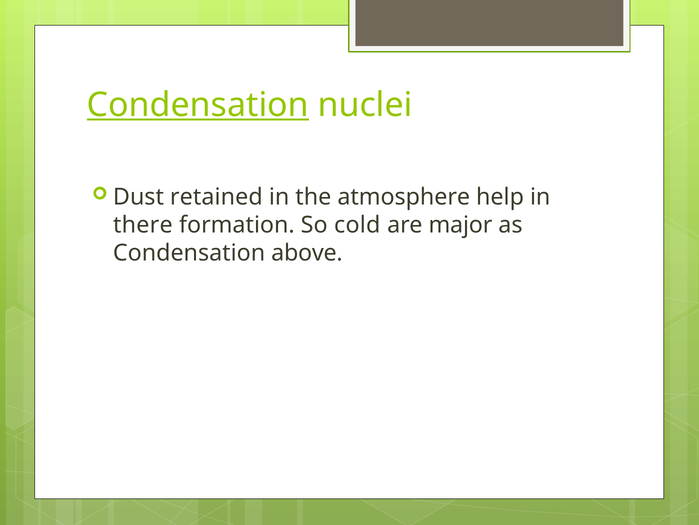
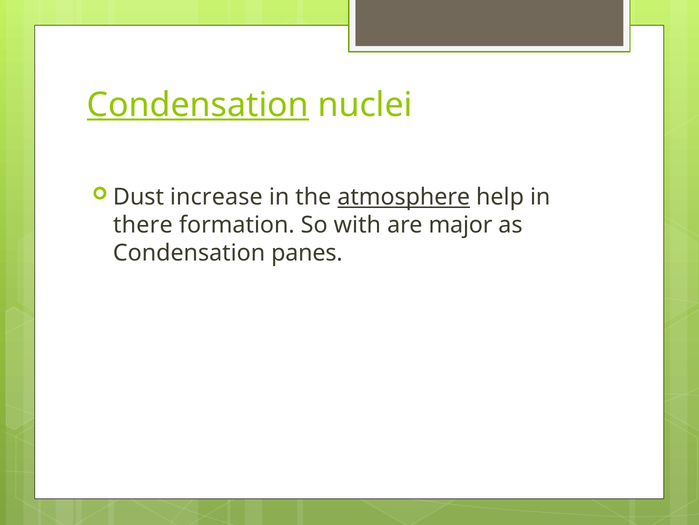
retained: retained -> increase (216, 197)
atmosphere underline: none -> present (404, 197)
cold: cold -> with (357, 225)
above: above -> panes (307, 253)
